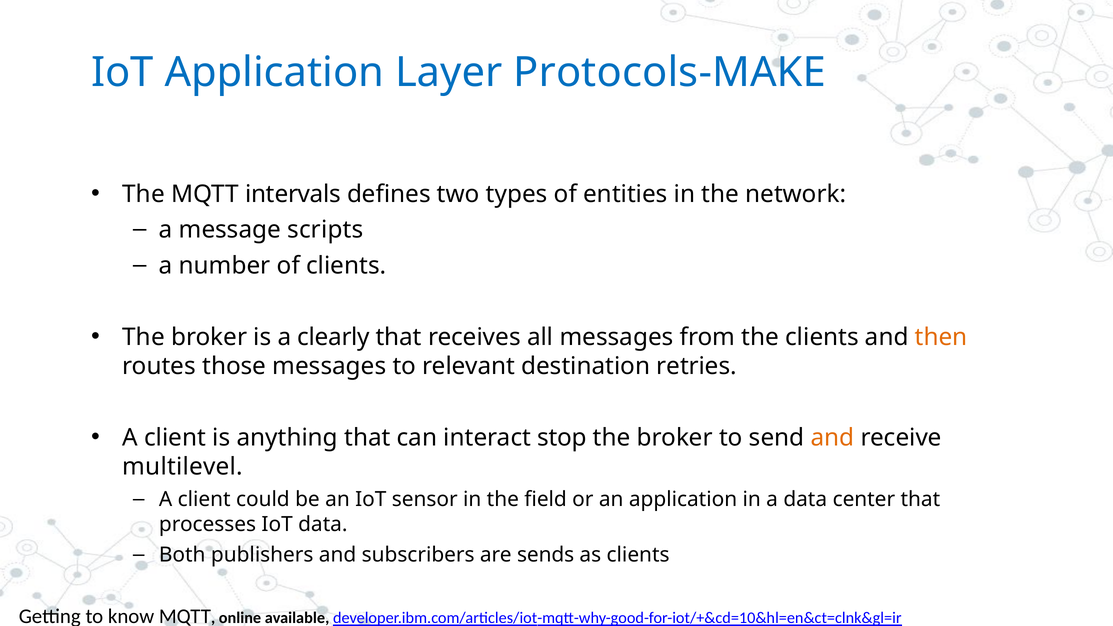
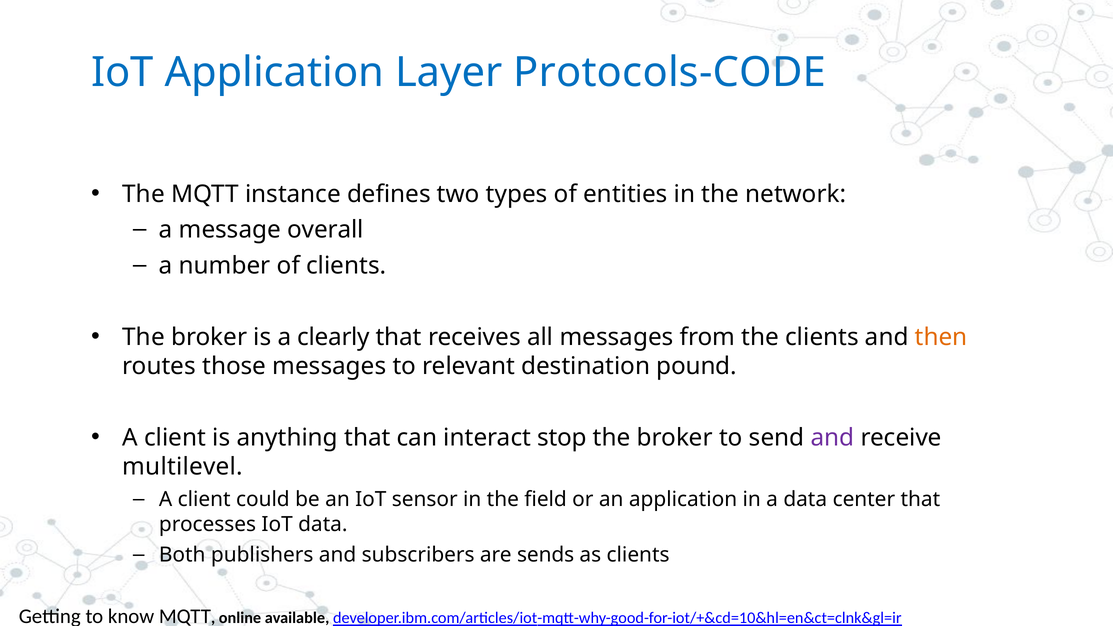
Protocols-MAKE: Protocols-MAKE -> Protocols-CODE (670, 73)
intervals: intervals -> instance (293, 194)
scripts: scripts -> overall (325, 230)
retries: retries -> pound (697, 366)
and colour: orange -> purple (832, 438)
